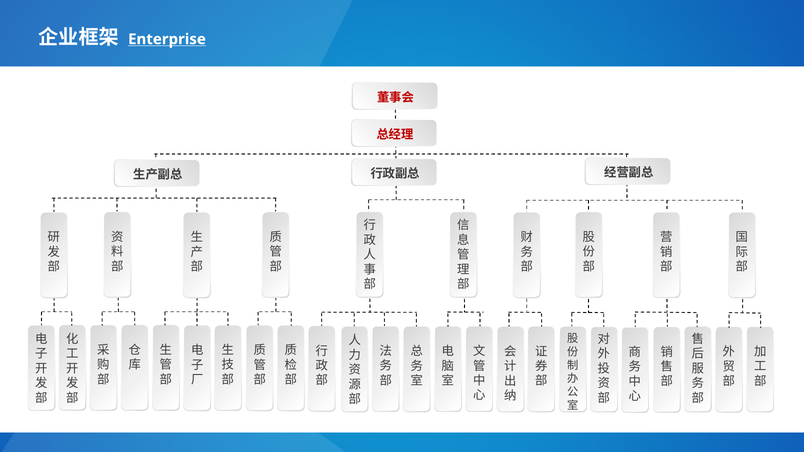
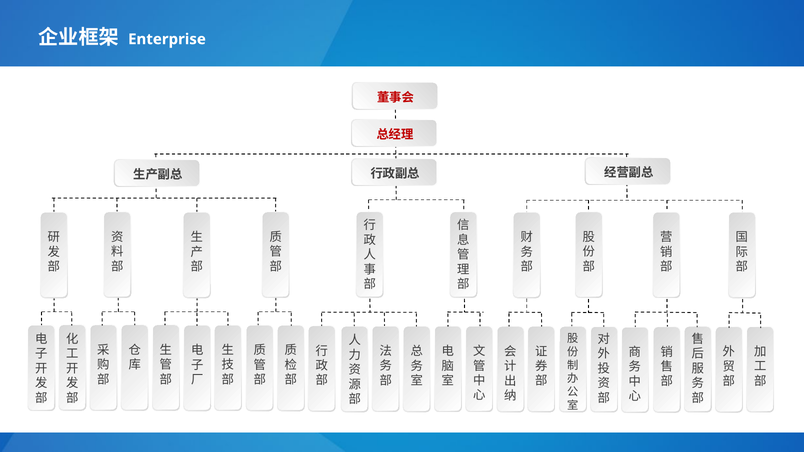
Enterprise underline: present -> none (167, 39)
